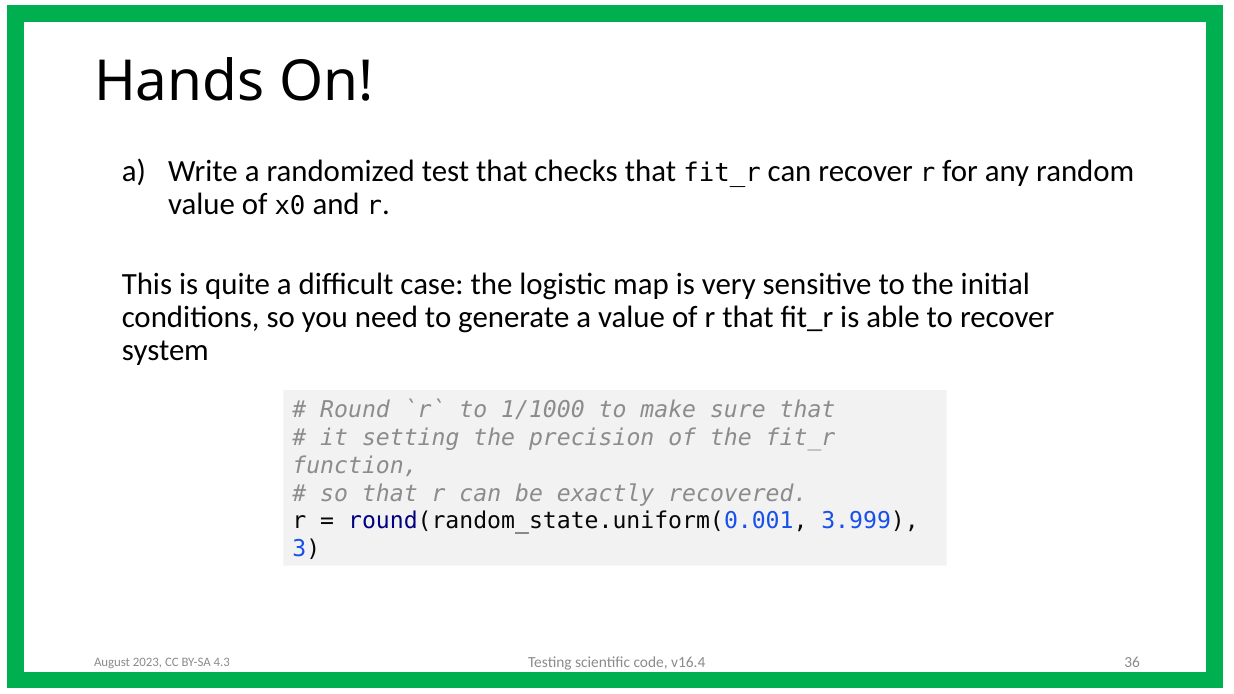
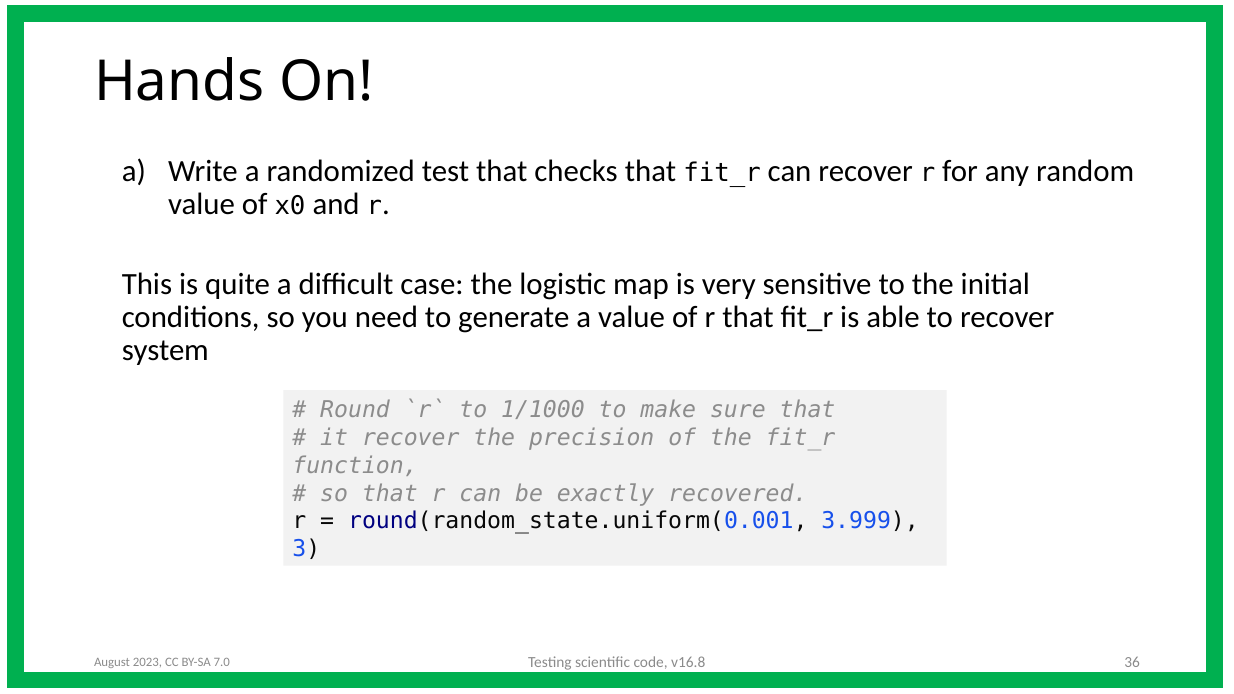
it setting: setting -> recover (411, 438)
v16.4: v16.4 -> v16.8 (688, 663)
4.3: 4.3 -> 7.0 (222, 663)
